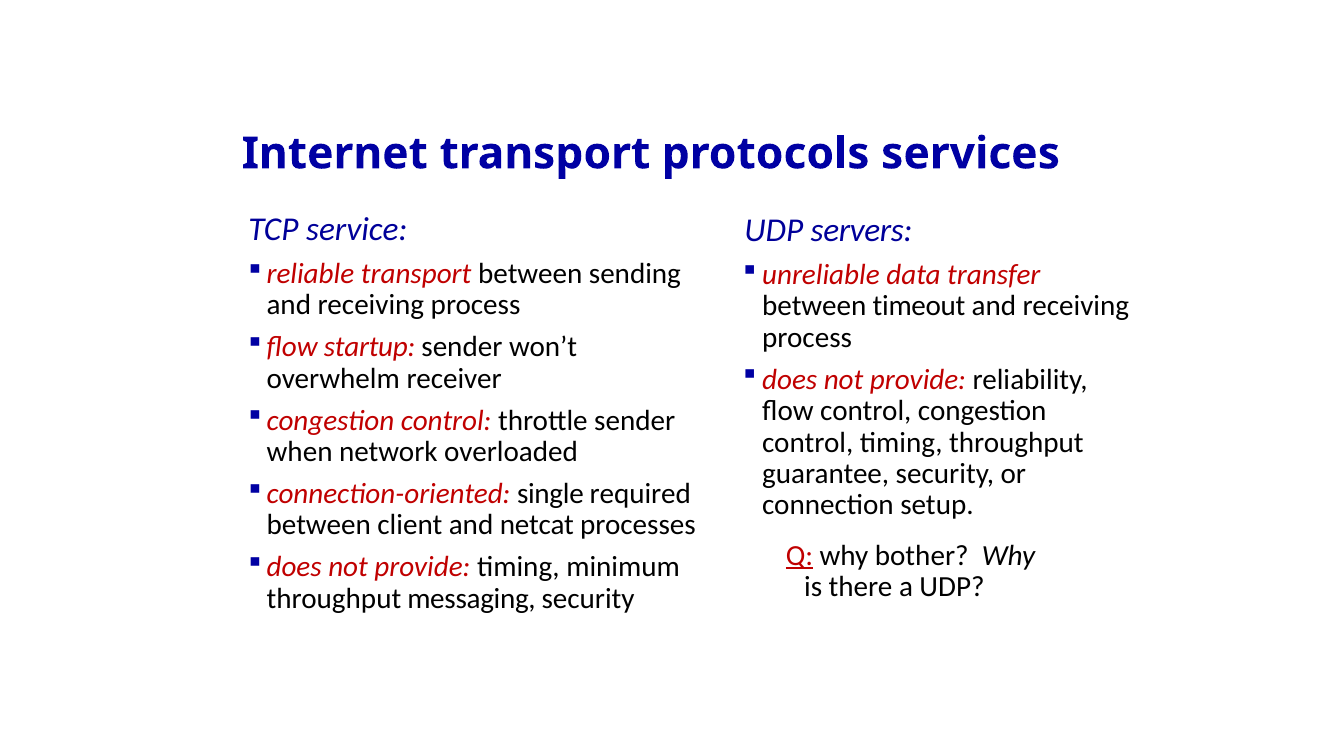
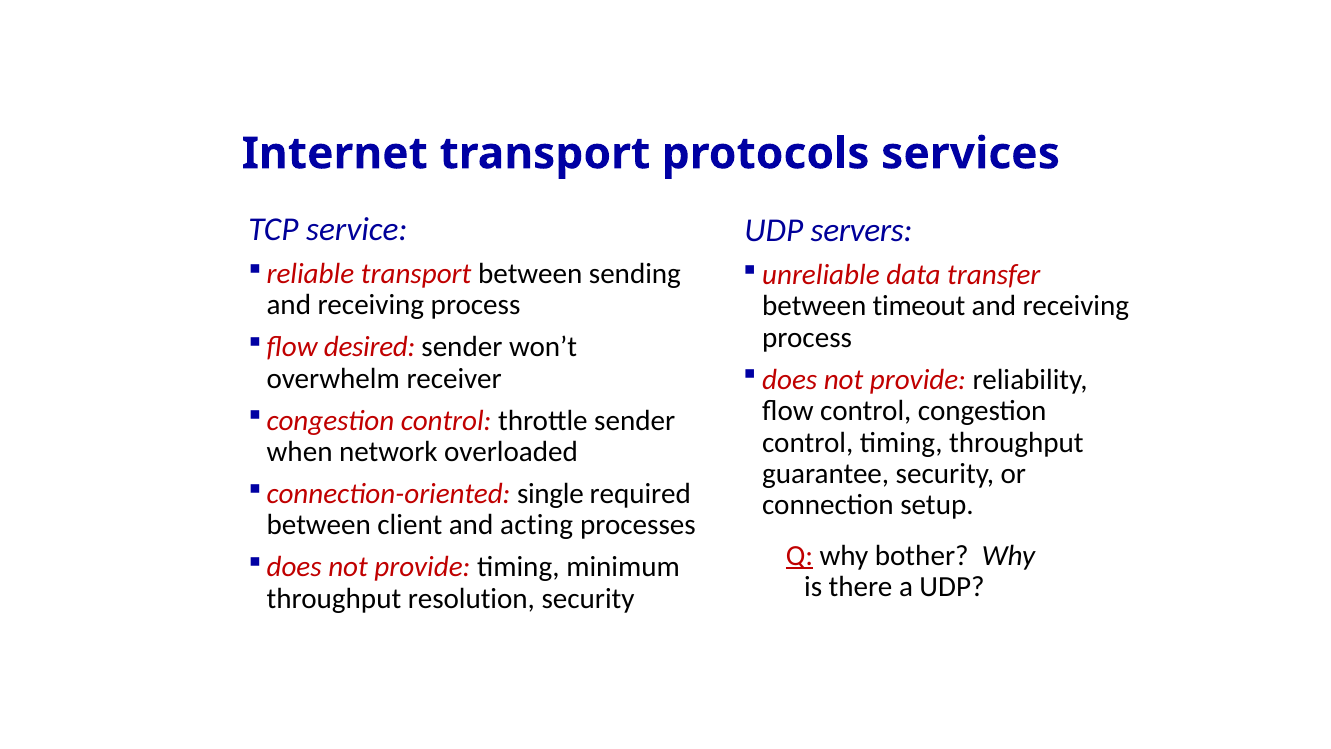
startup: startup -> desired (370, 347)
netcat: netcat -> acting (537, 525)
messaging: messaging -> resolution (471, 598)
